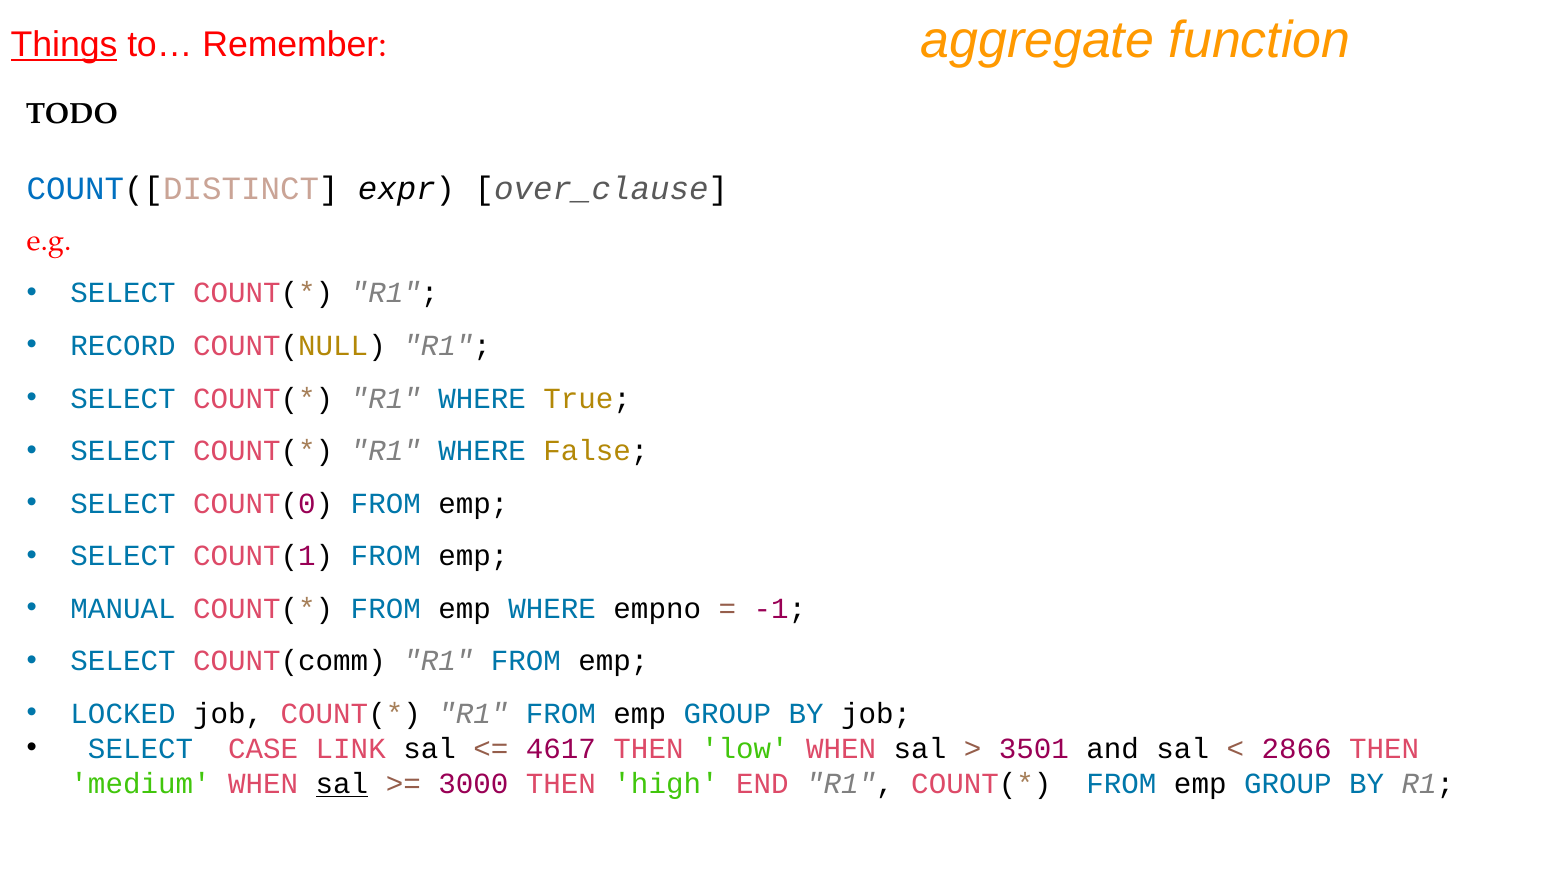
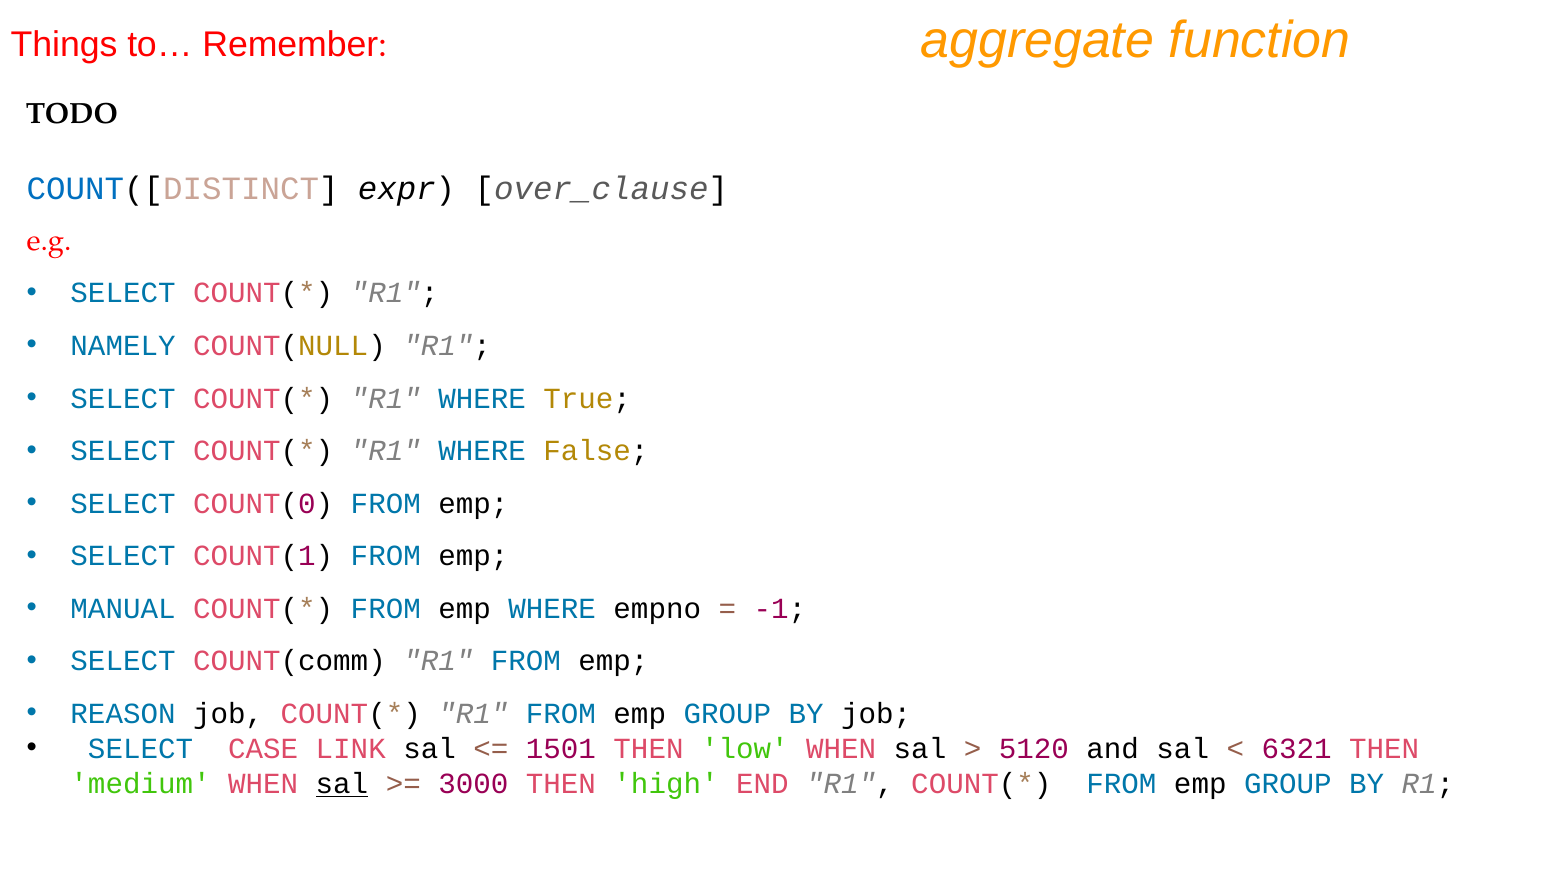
Things underline: present -> none (64, 45)
RECORD: RECORD -> NAMELY (123, 346)
LOCKED: LOCKED -> REASON (123, 714)
4617: 4617 -> 1501 (561, 749)
3501: 3501 -> 5120 (1034, 749)
2866: 2866 -> 6321 (1297, 749)
